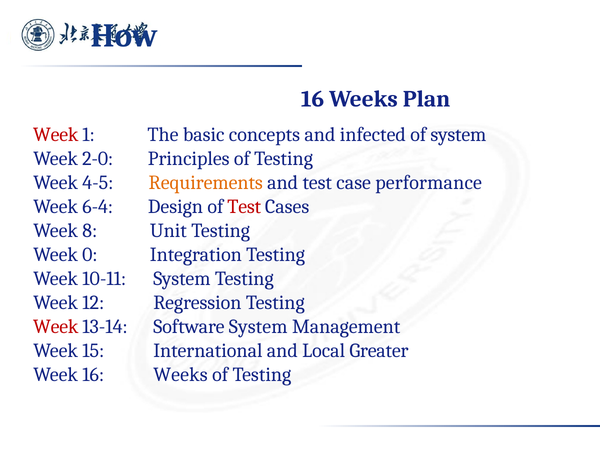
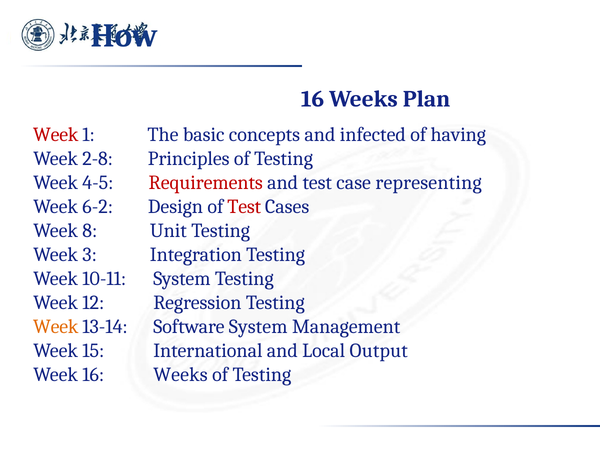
of system: system -> having (458, 134)
2-0: 2-0 -> 2-8 (98, 158)
Requirements colour: orange -> red (206, 182)
performance: performance -> representing (429, 182)
6-4: 6-4 -> 6-2 (98, 206)
0: 0 -> 3 (90, 254)
Week colour: red -> orange (56, 326)
Greater: Greater -> Output (379, 350)
